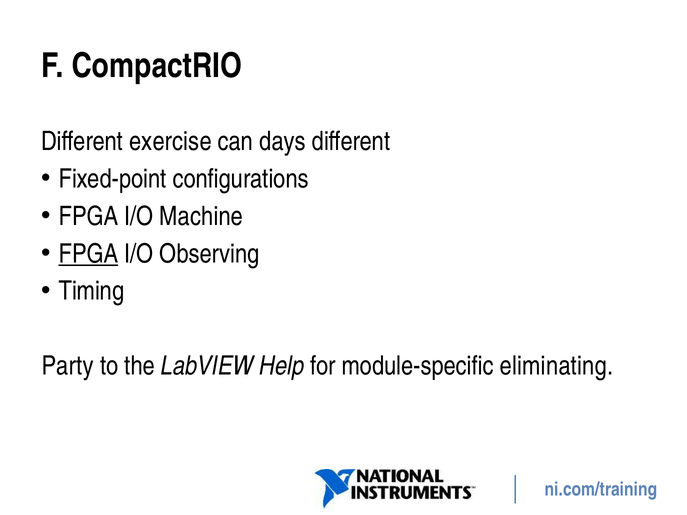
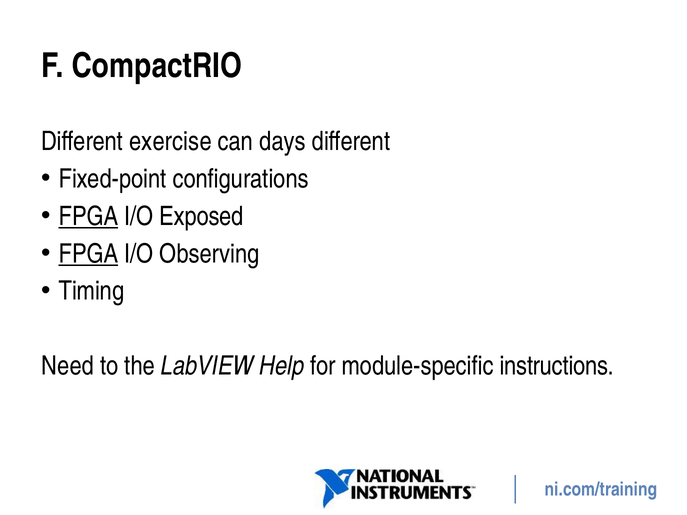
FPGA underline: none -> present (88, 216)
Machine: Machine -> Exposed (201, 216)
Party: Party -> Need (68, 366)
eliminating: eliminating -> instructions (557, 366)
